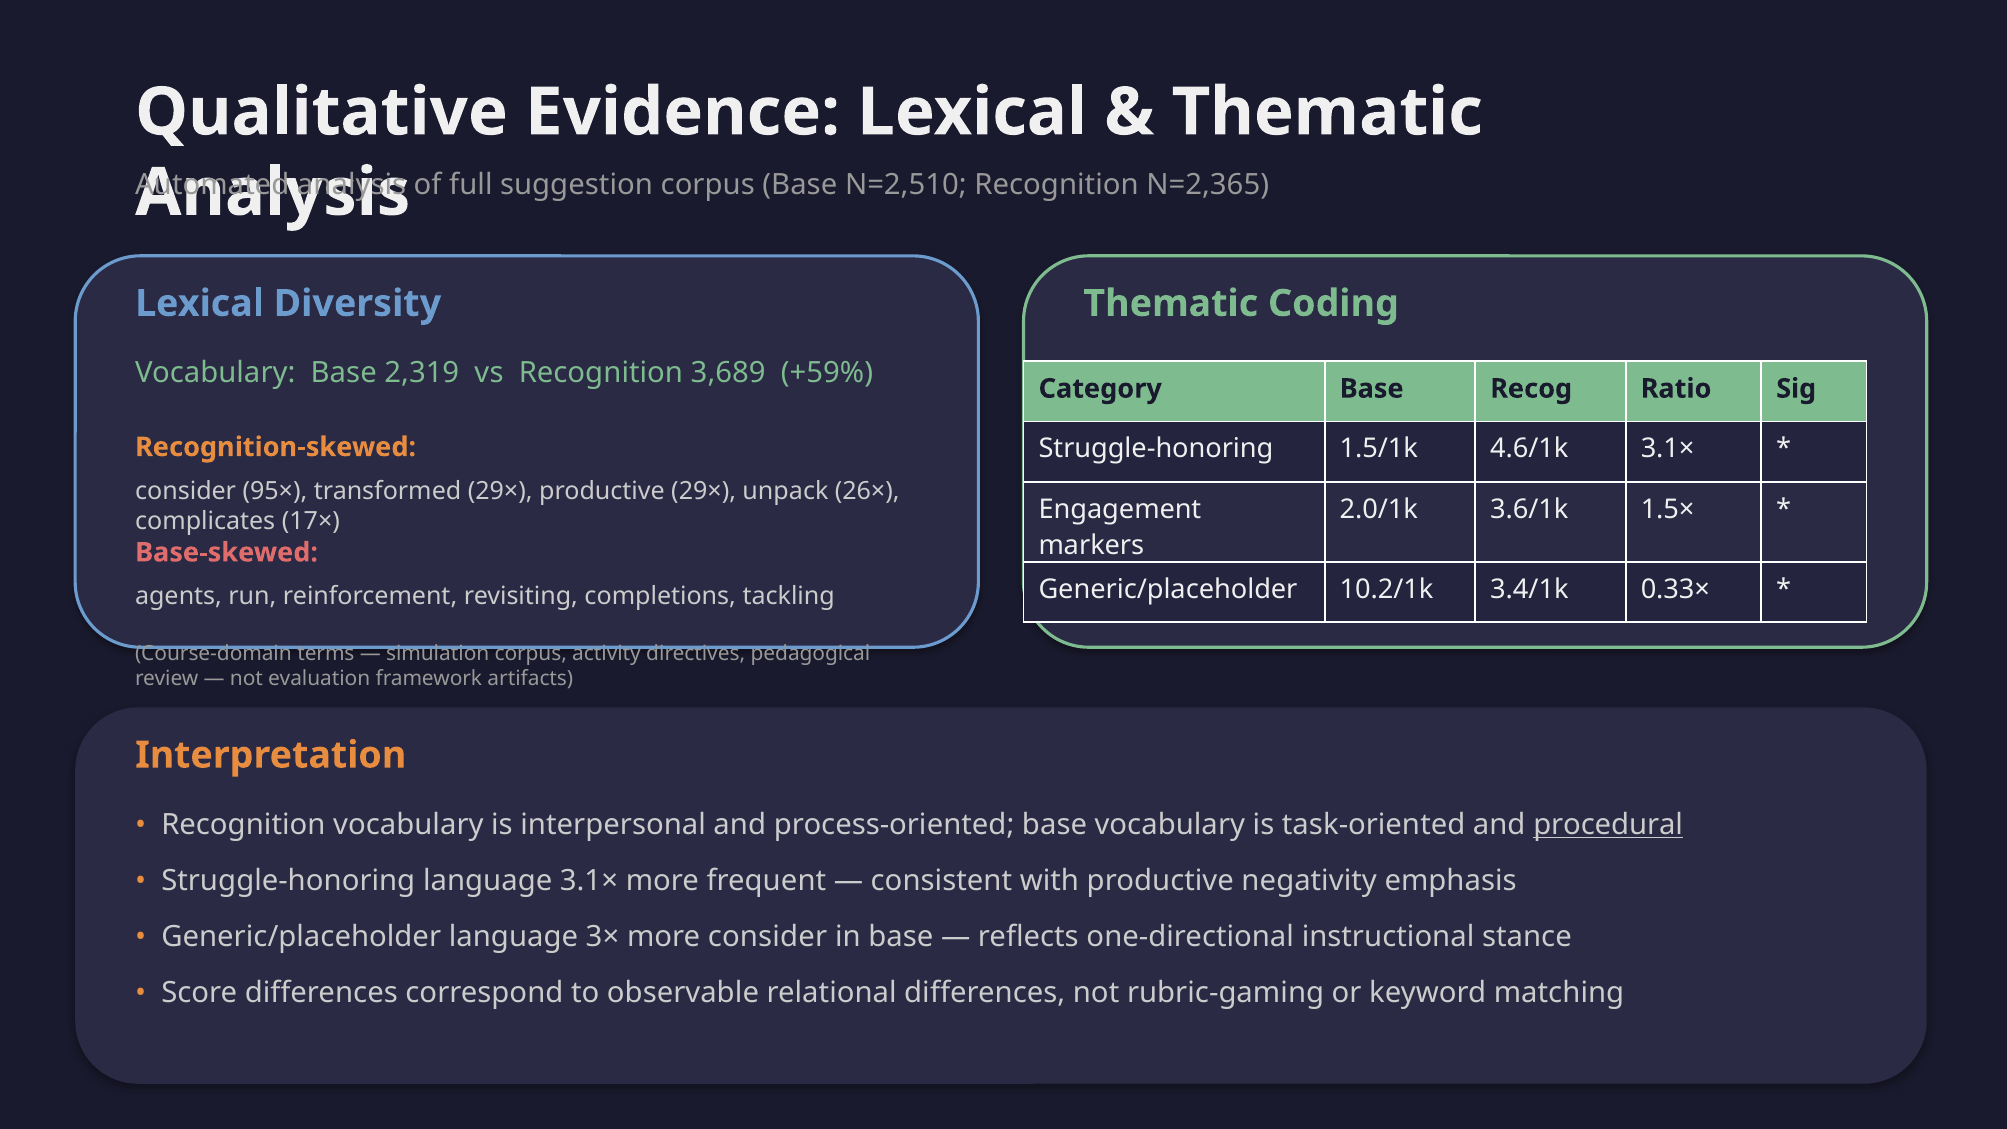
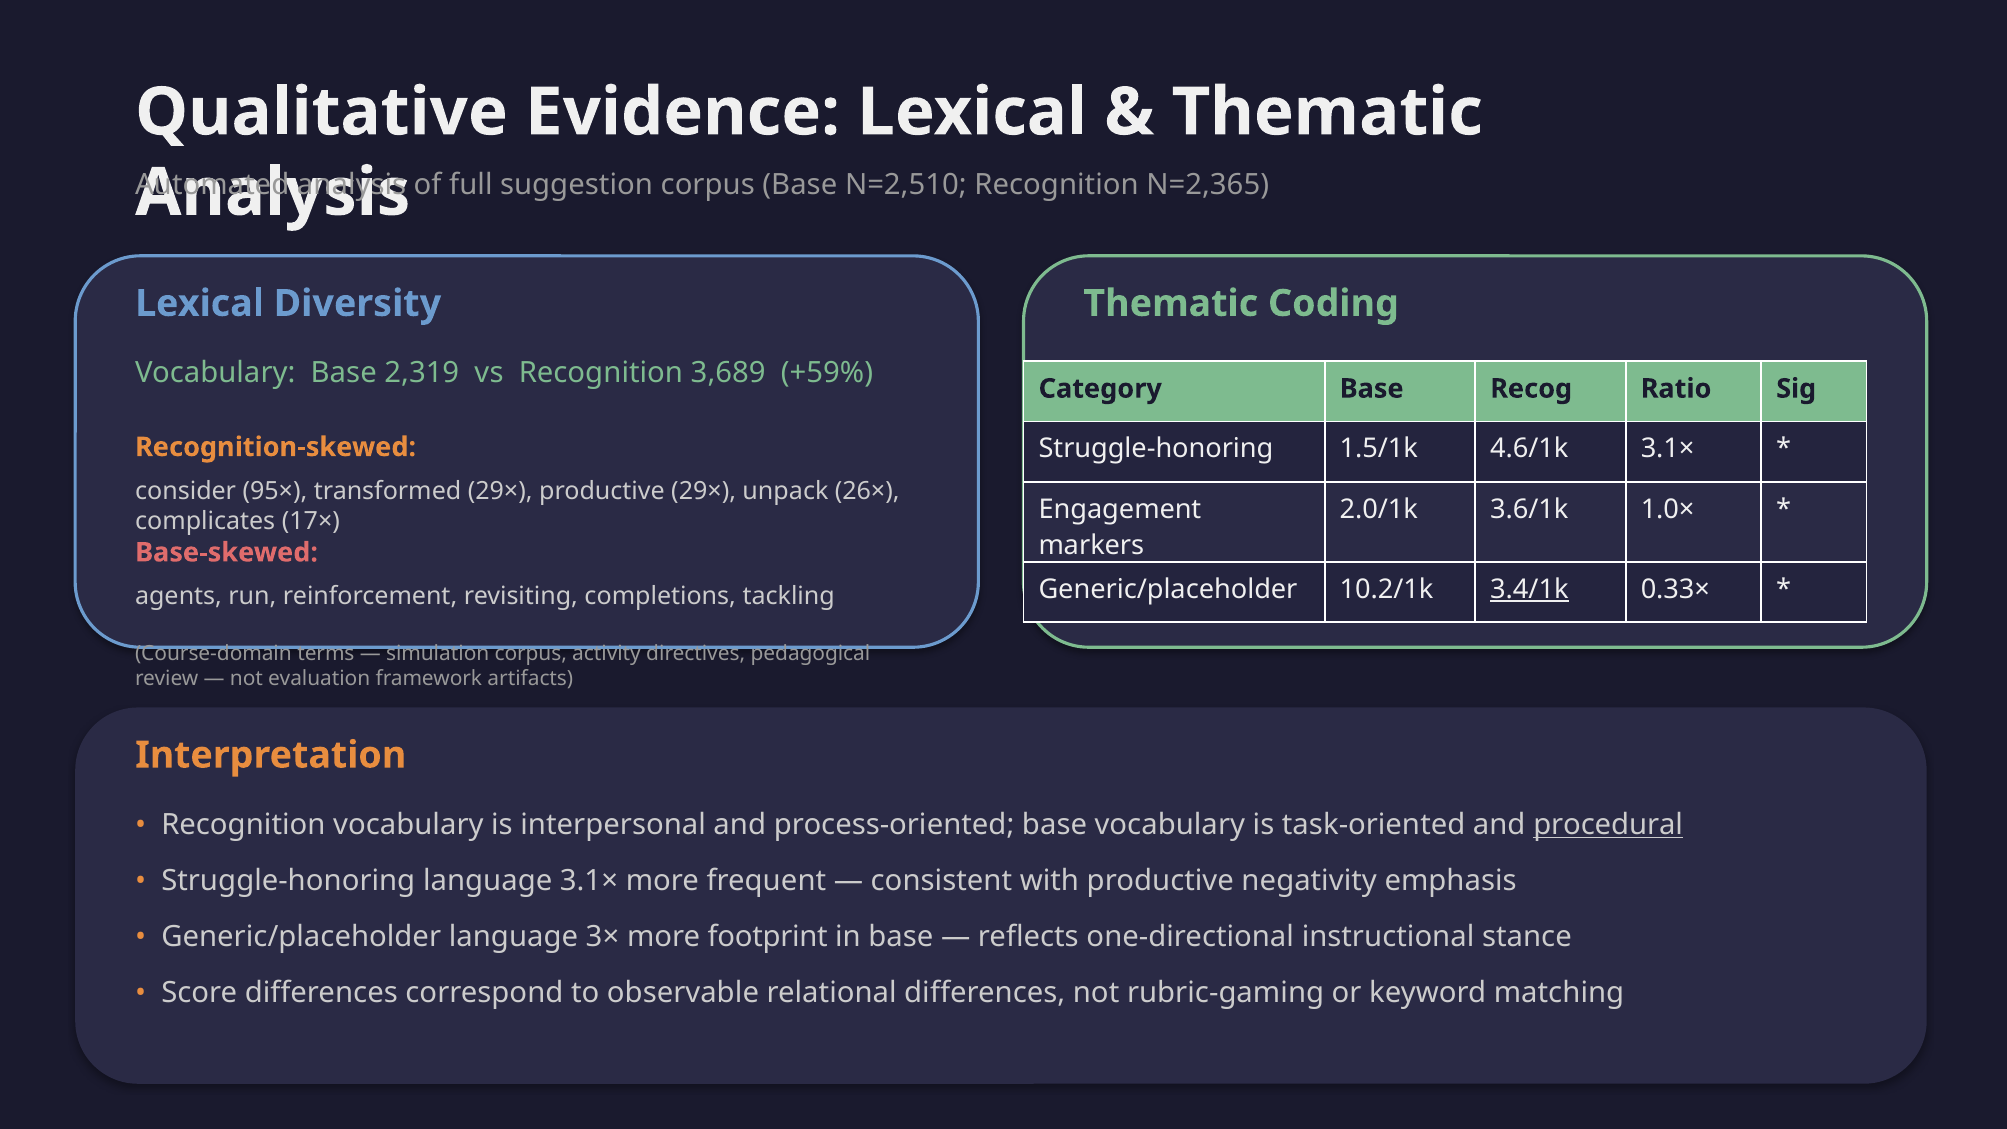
1.5×: 1.5× -> 1.0× (1668, 509)
3.4/1k underline: none -> present (1529, 590)
more consider: consider -> footprint (768, 937)
